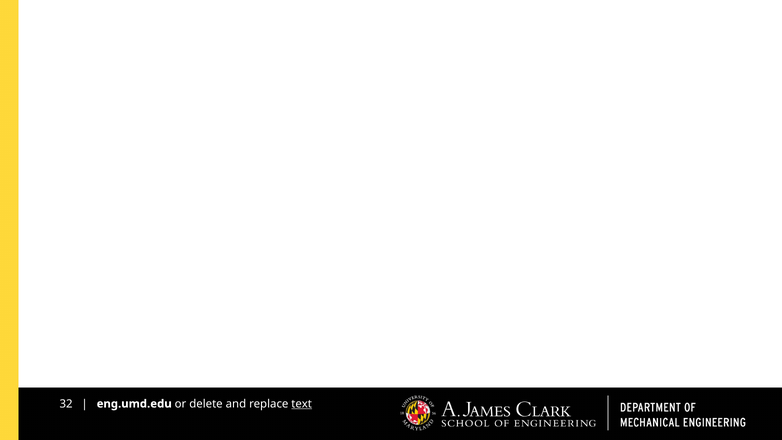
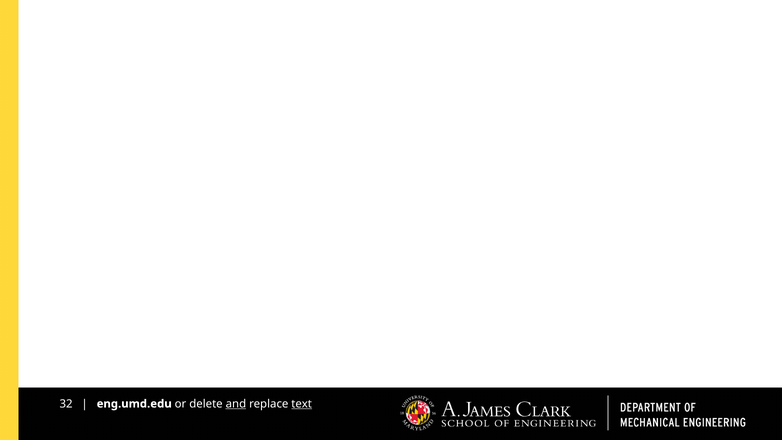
and underline: none -> present (236, 404)
